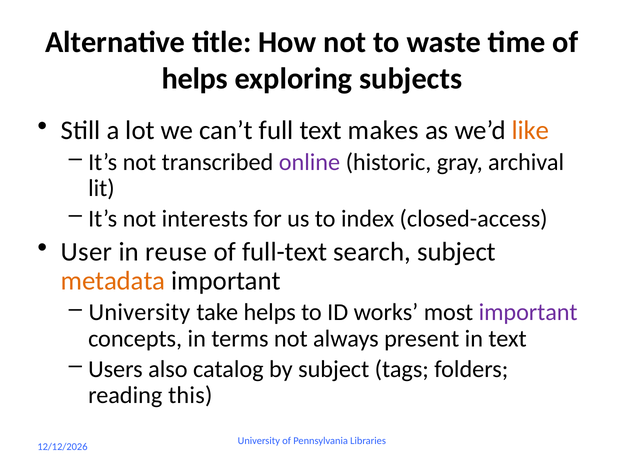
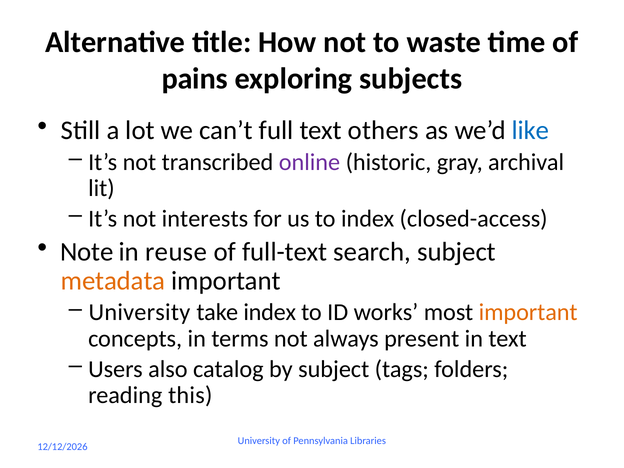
helps: helps -> pains (195, 79)
makes: makes -> others (383, 130)
like colour: orange -> blue (530, 130)
User: User -> Note (87, 252)
take helps: helps -> index (270, 312)
important colour: purple -> orange (528, 312)
